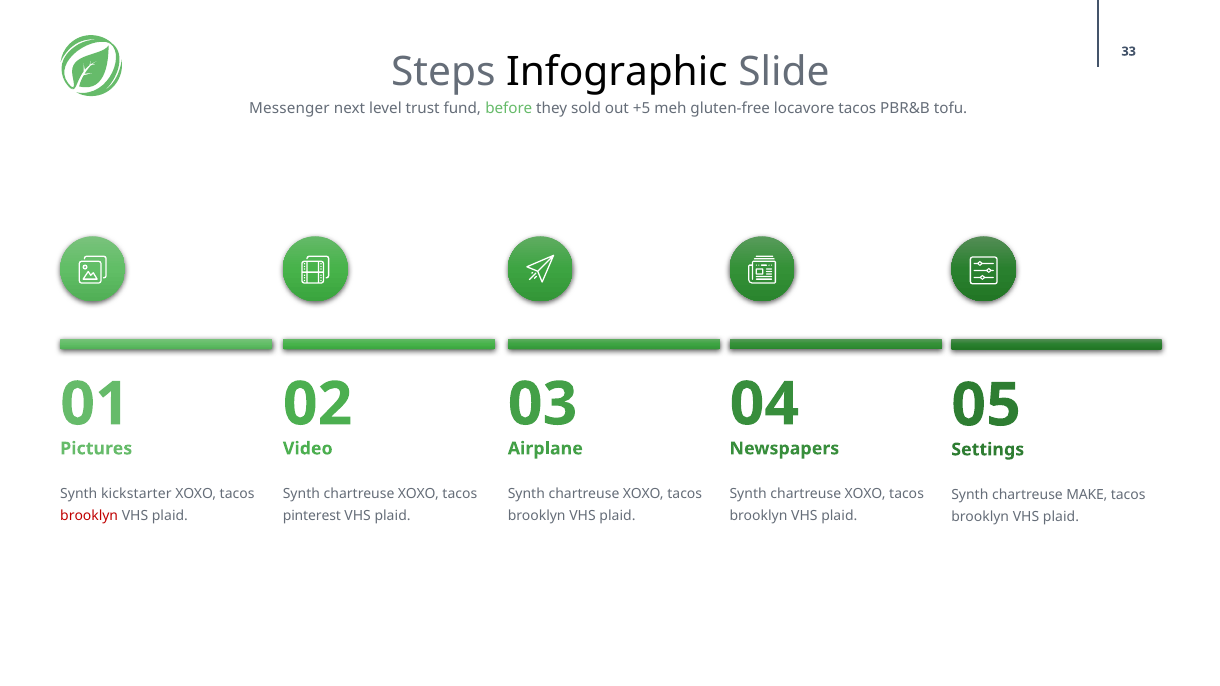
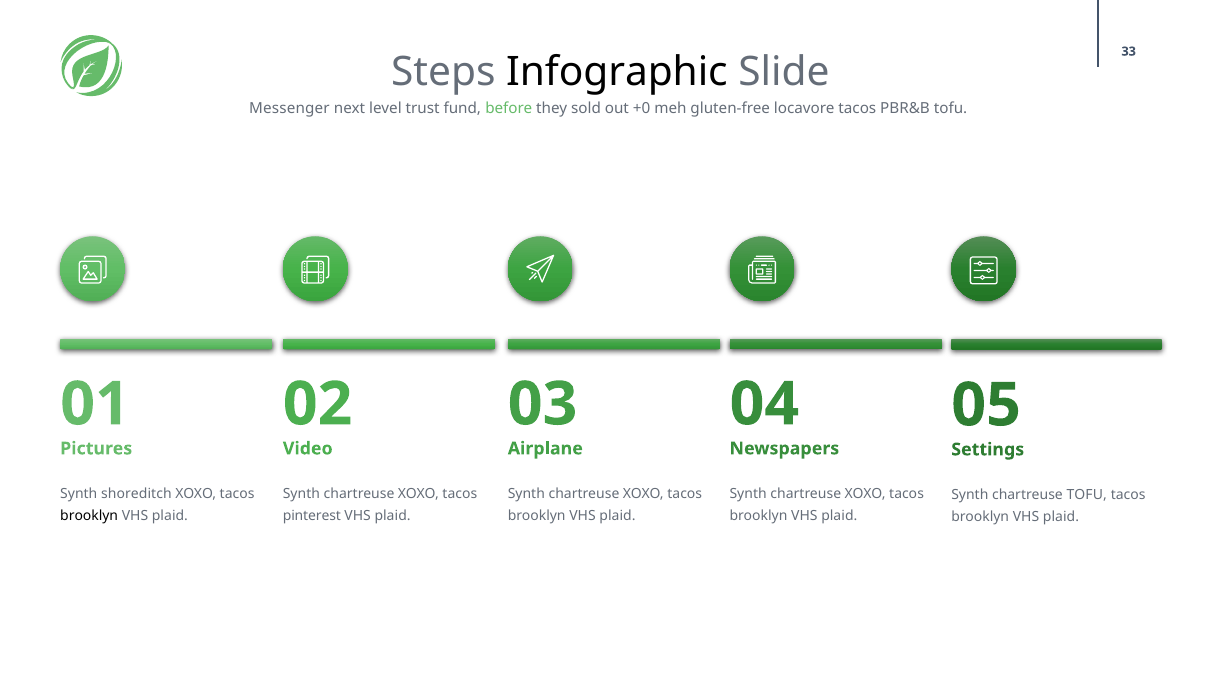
+5: +5 -> +0 (642, 109)
kickstarter: kickstarter -> shoreditch (136, 494)
chartreuse MAKE: MAKE -> TOFU (1087, 495)
brooklyn colour: red -> black (89, 516)
